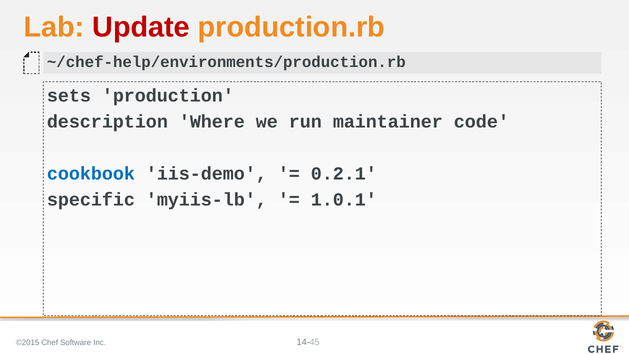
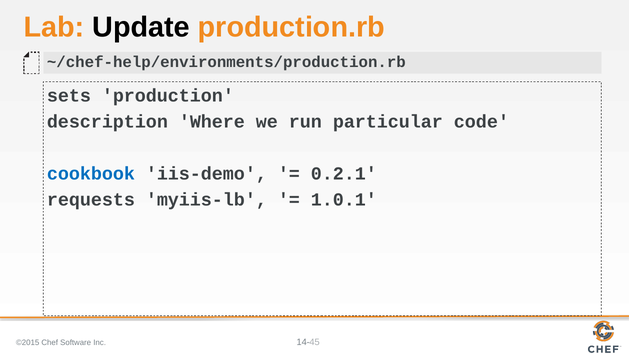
Update colour: red -> black (141, 27)
maintainer: maintainer -> particular (388, 122)
specific: specific -> requests (91, 200)
